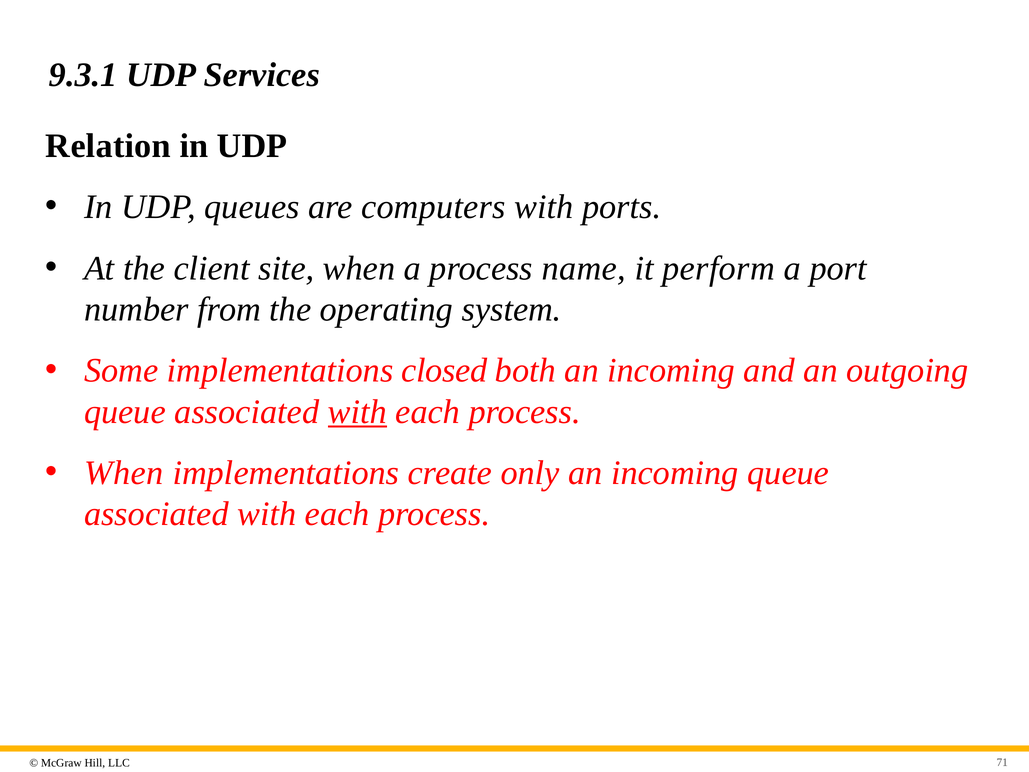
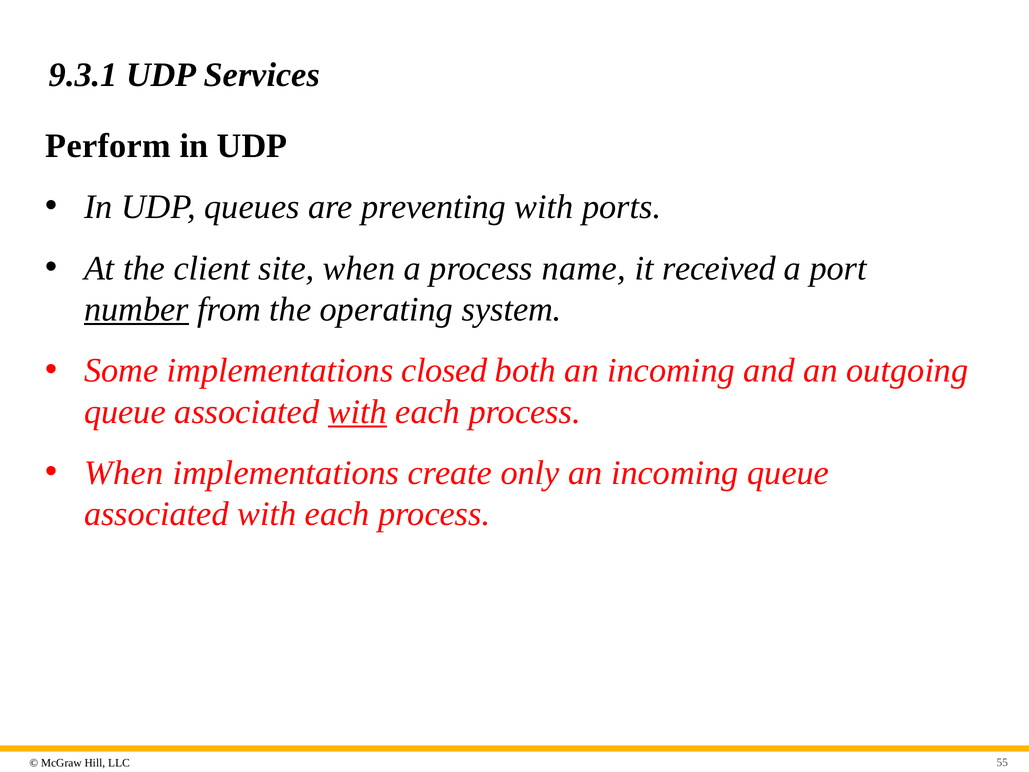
Relation: Relation -> Perform (108, 146)
computers: computers -> preventing (434, 207)
perform: perform -> received (719, 268)
number underline: none -> present (136, 309)
71: 71 -> 55 (1002, 762)
